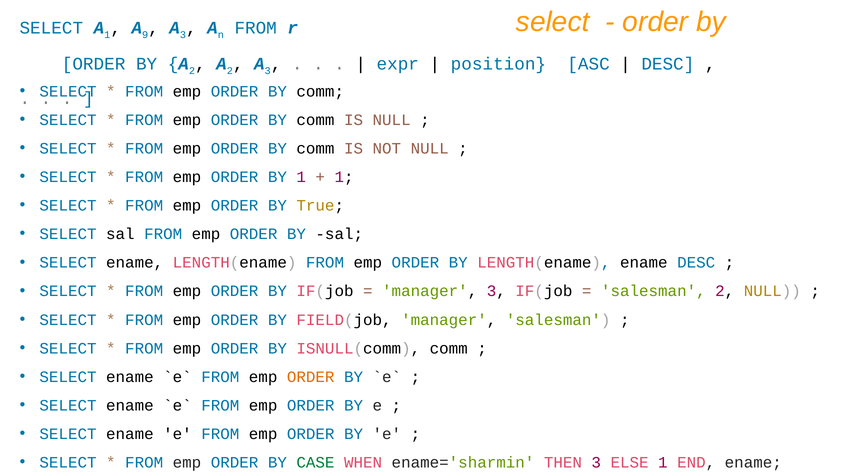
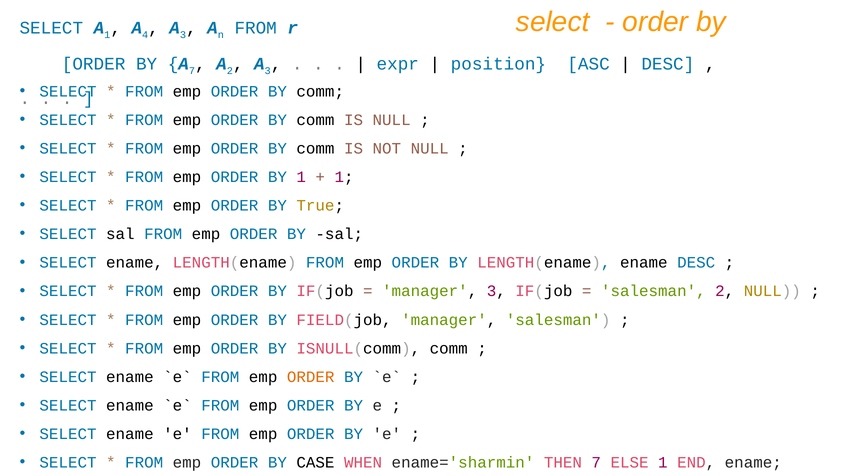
9: 9 -> 4 (145, 35)
2: 2 -> 7 (192, 71)
CASE colour: green -> black (315, 462)
THEN 3: 3 -> 7 (596, 462)
